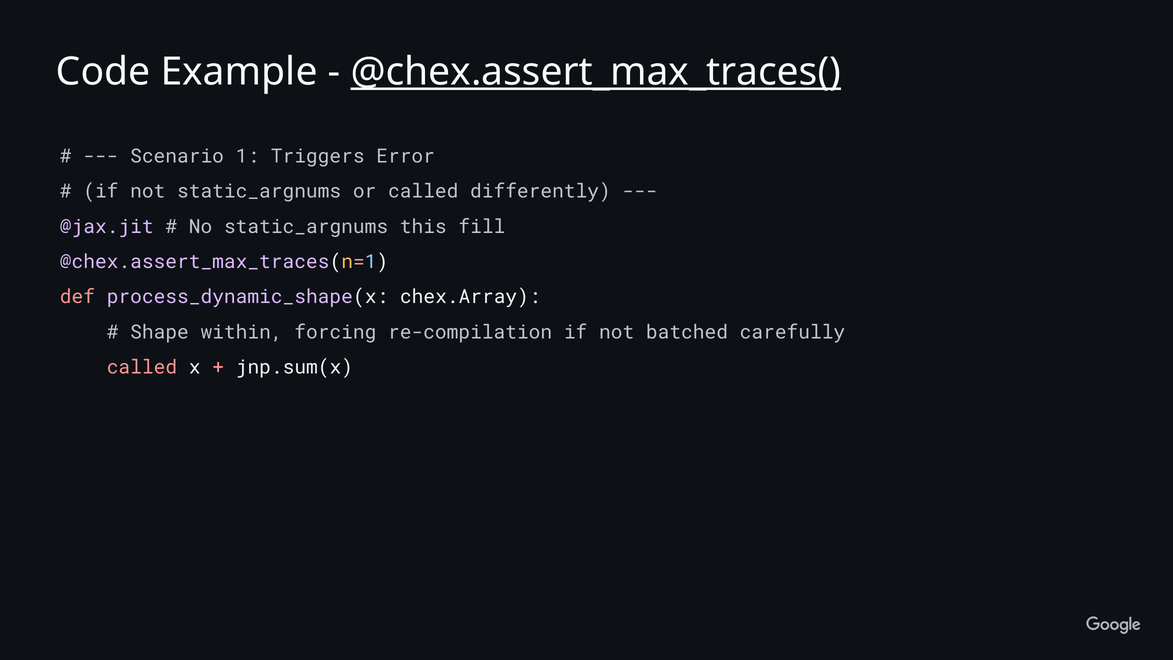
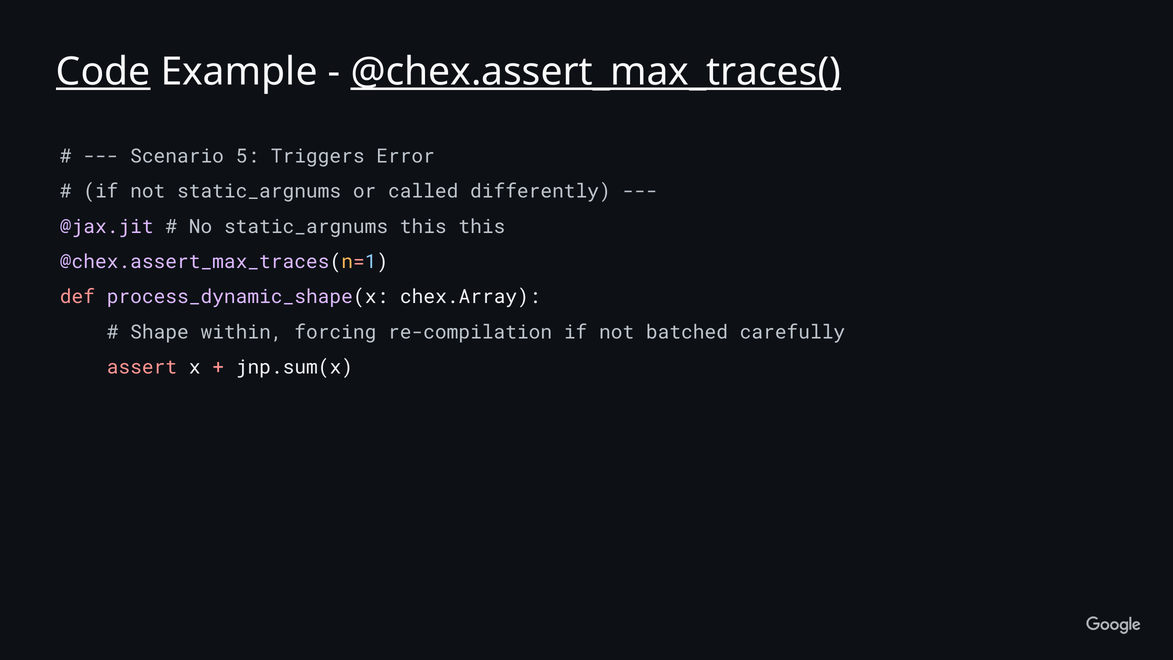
Code underline: none -> present (103, 72)
1: 1 -> 5 (247, 156)
this fill: fill -> this (482, 227)
called: called -> assert (142, 367)
